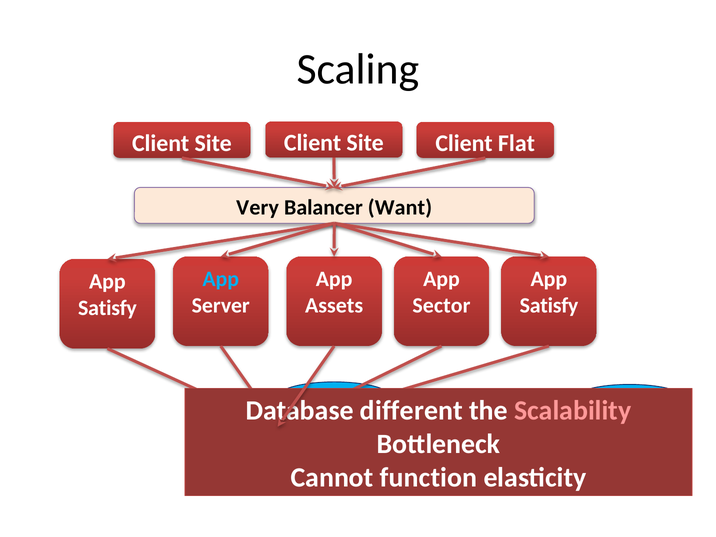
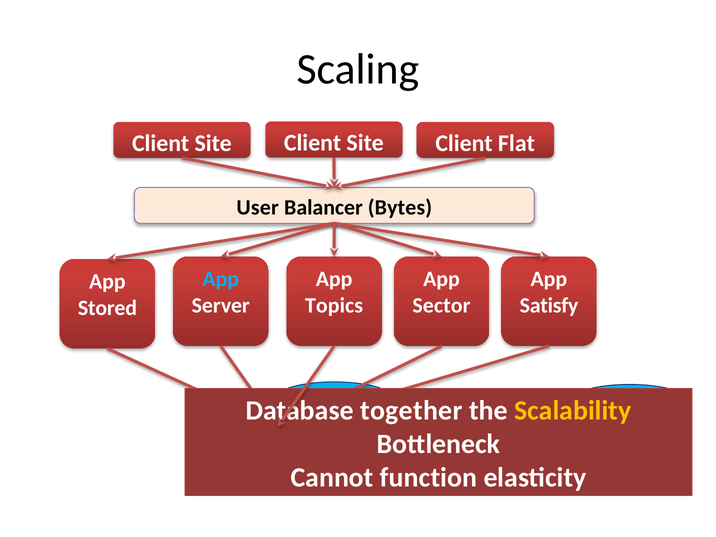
Very: Very -> User (258, 207)
Want: Want -> Bytes (400, 207)
Assets: Assets -> Topics (334, 305)
Satisfy: Satisfy -> Stored (107, 308)
different: different -> together (411, 411)
Scalability colour: pink -> yellow (573, 411)
